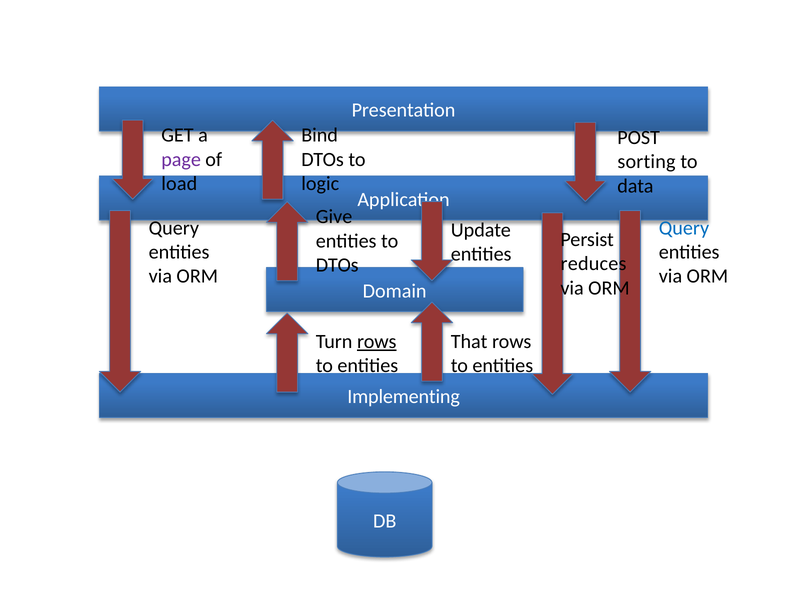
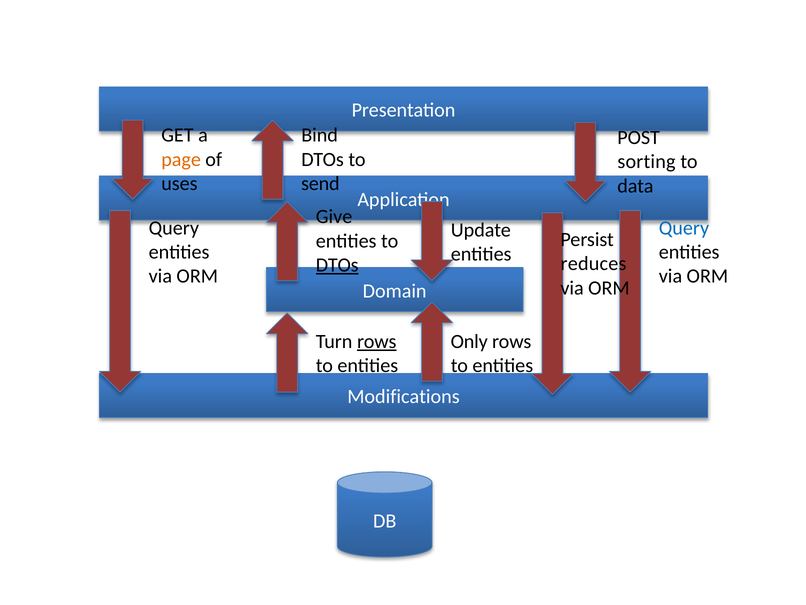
page colour: purple -> orange (181, 159)
load: load -> uses (179, 184)
logic: logic -> send (320, 184)
DTOs underline: none -> present (337, 265)
That: That -> Only (469, 341)
Implementing: Implementing -> Modifications (403, 396)
